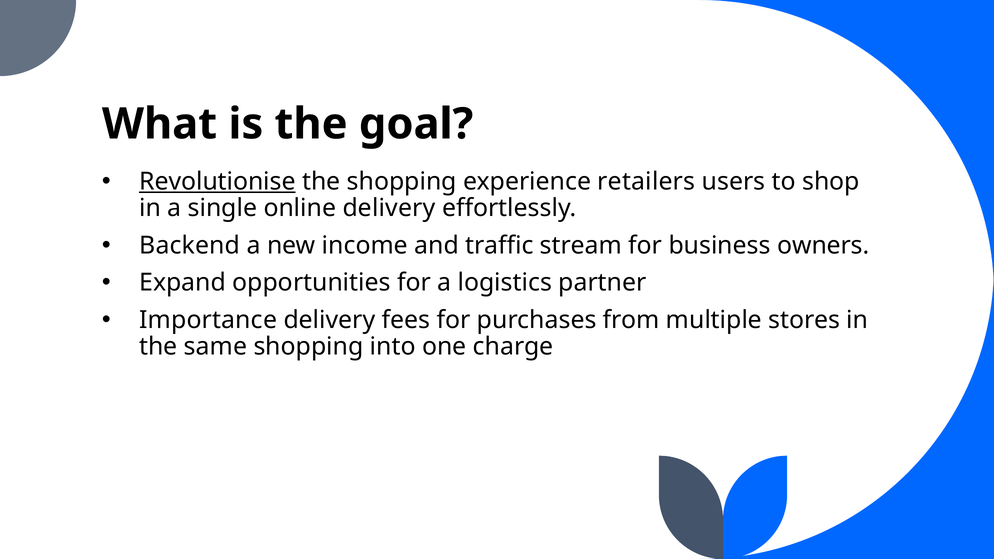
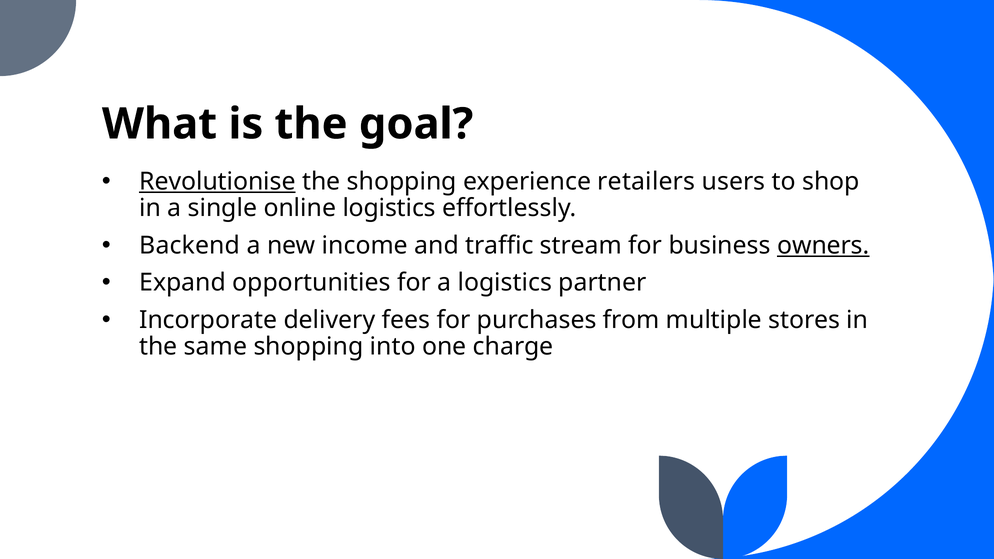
online delivery: delivery -> logistics (389, 208)
owners underline: none -> present (823, 245)
Importance: Importance -> Incorporate (208, 320)
